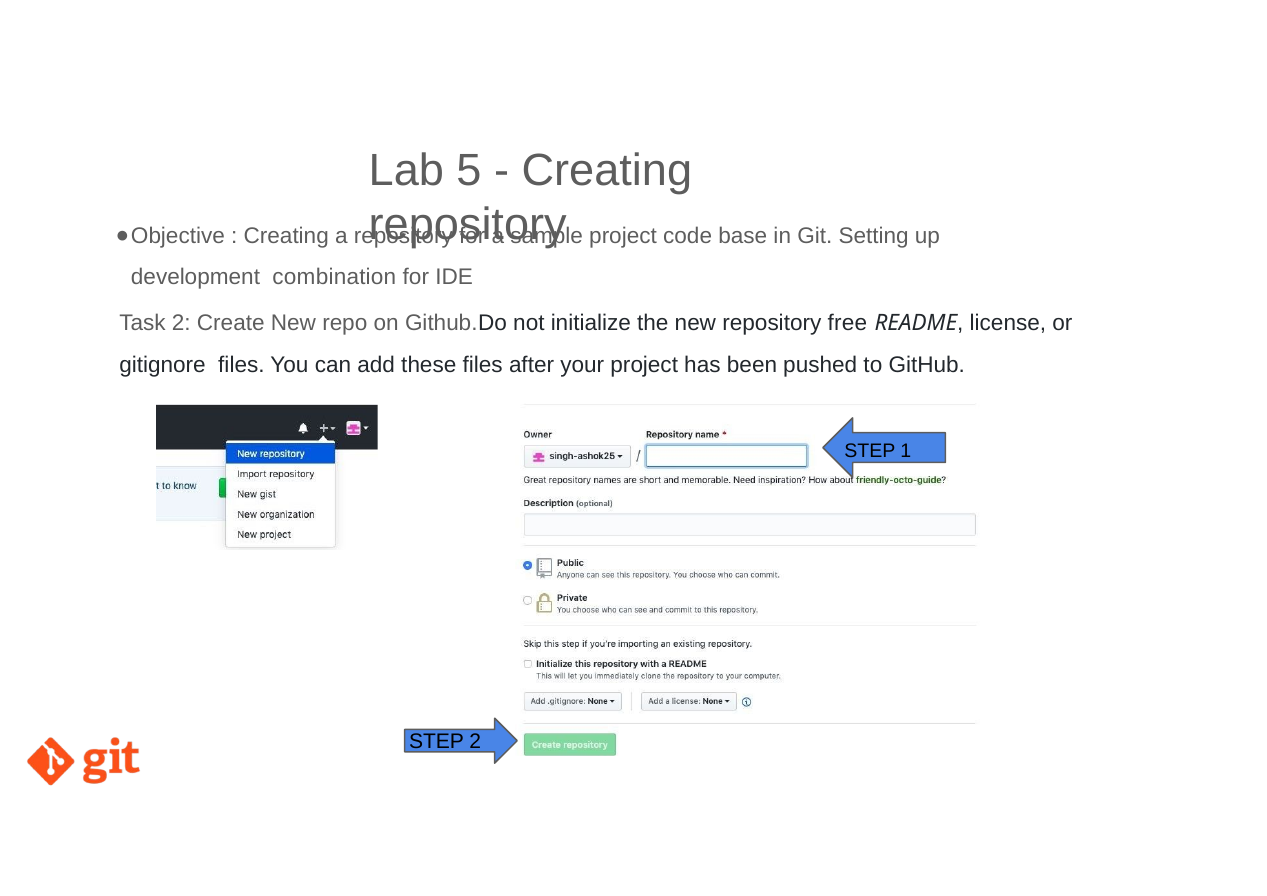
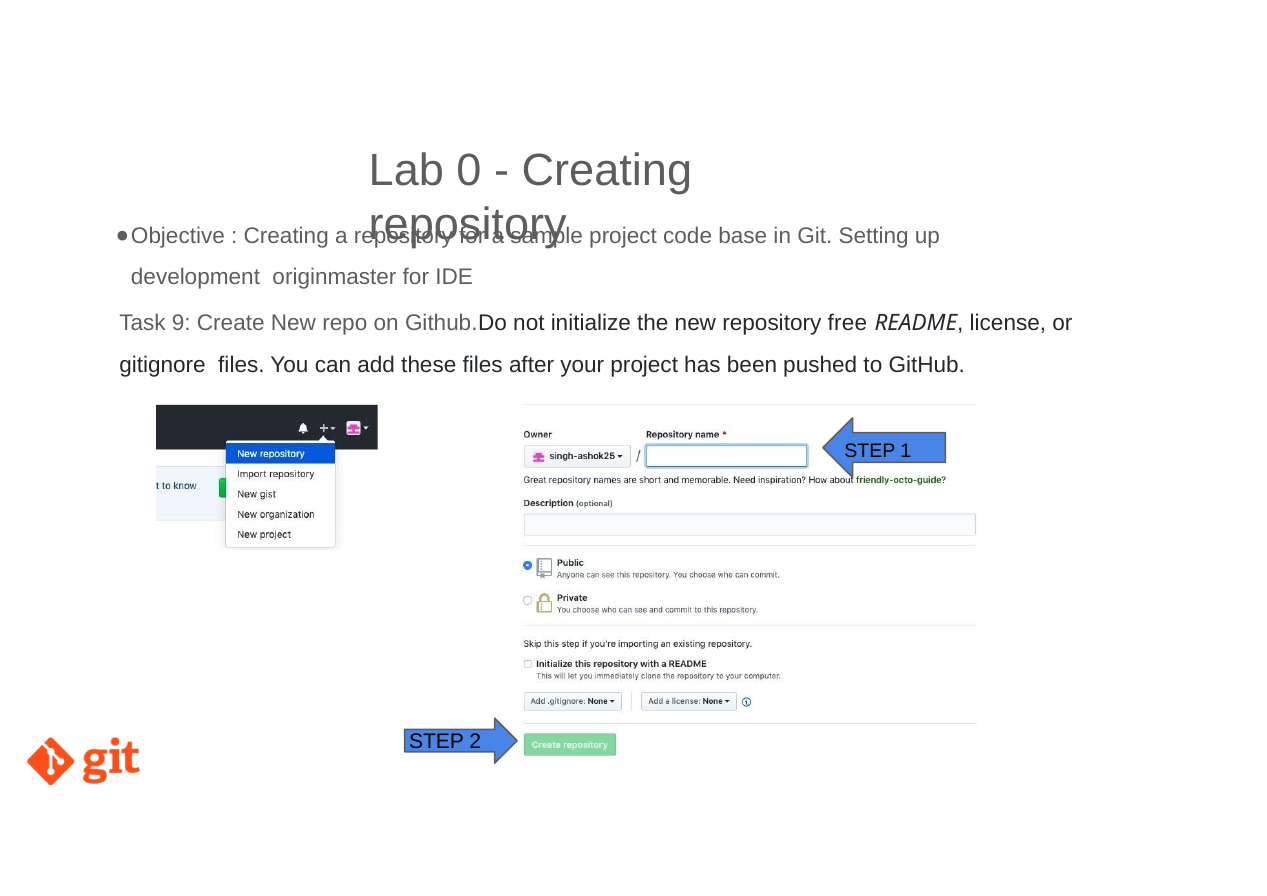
5: 5 -> 0 (469, 171)
combination: combination -> originmaster (334, 277)
Task 2: 2 -> 9 (181, 323)
